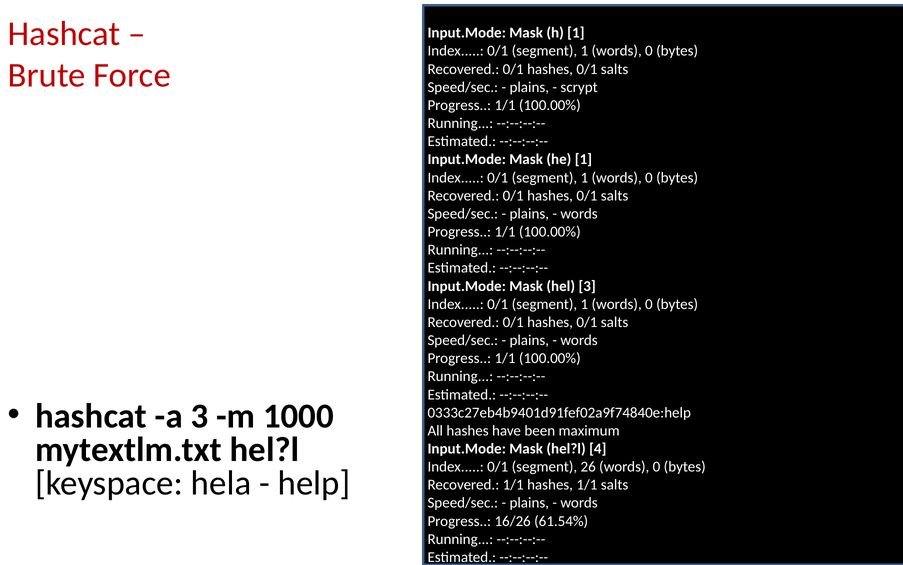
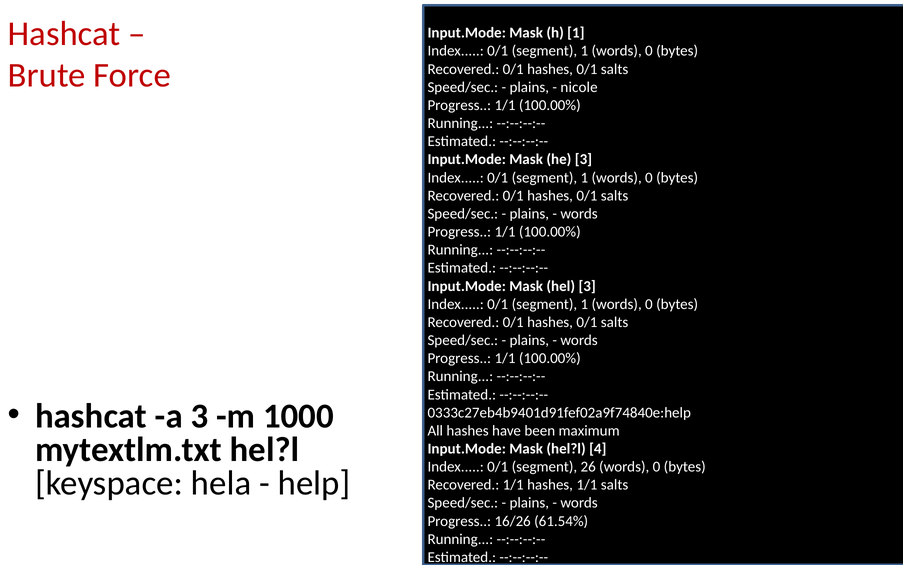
scrypt: scrypt -> nicole (579, 87)
he 1: 1 -> 3 (583, 159)
